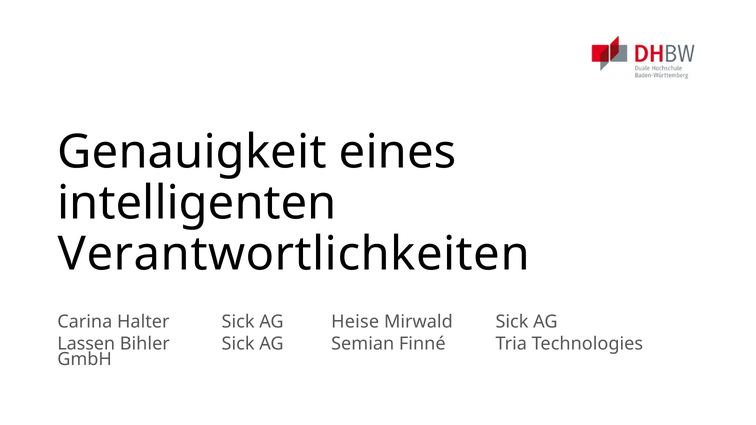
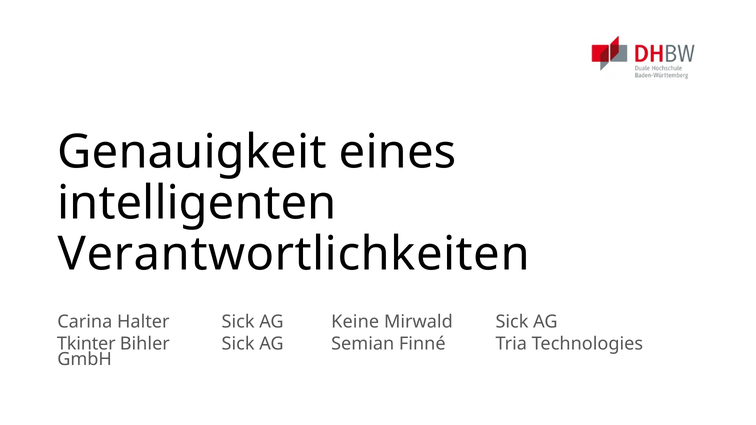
Heise: Heise -> Keine (355, 322)
Lassen: Lassen -> Tkinter (86, 344)
